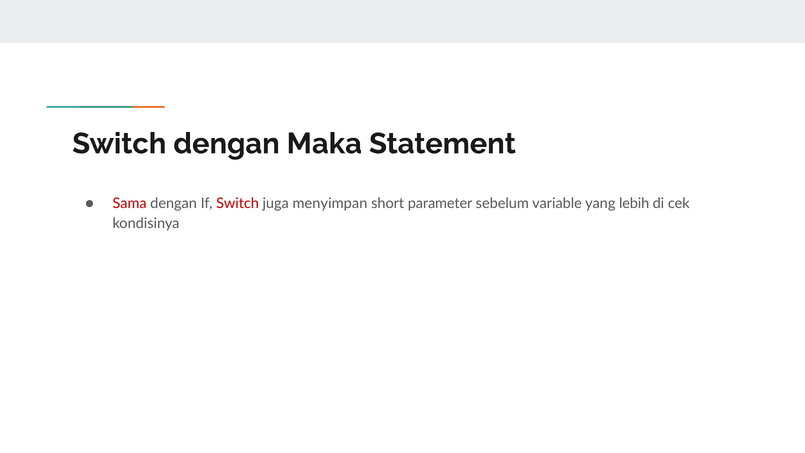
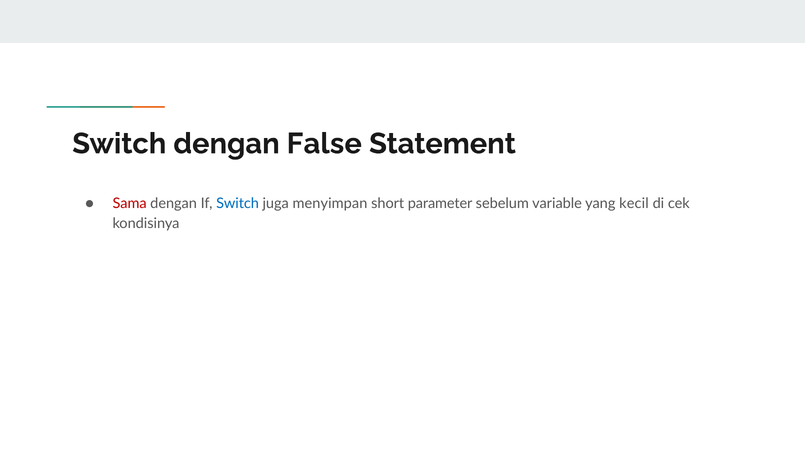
Maka: Maka -> False (324, 144)
Switch colour: red -> blue (238, 203)
lebih: lebih -> kecil (634, 203)
